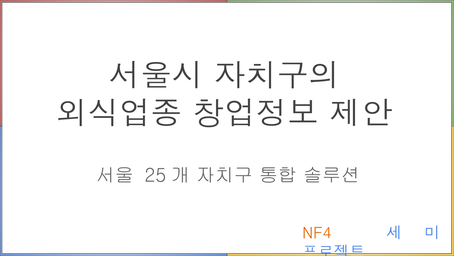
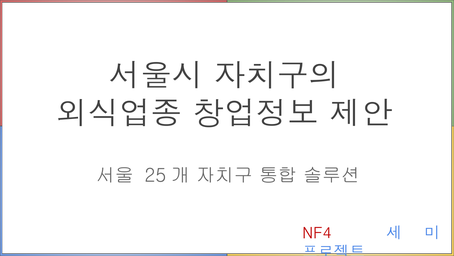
NF4 colour: orange -> red (317, 233)
